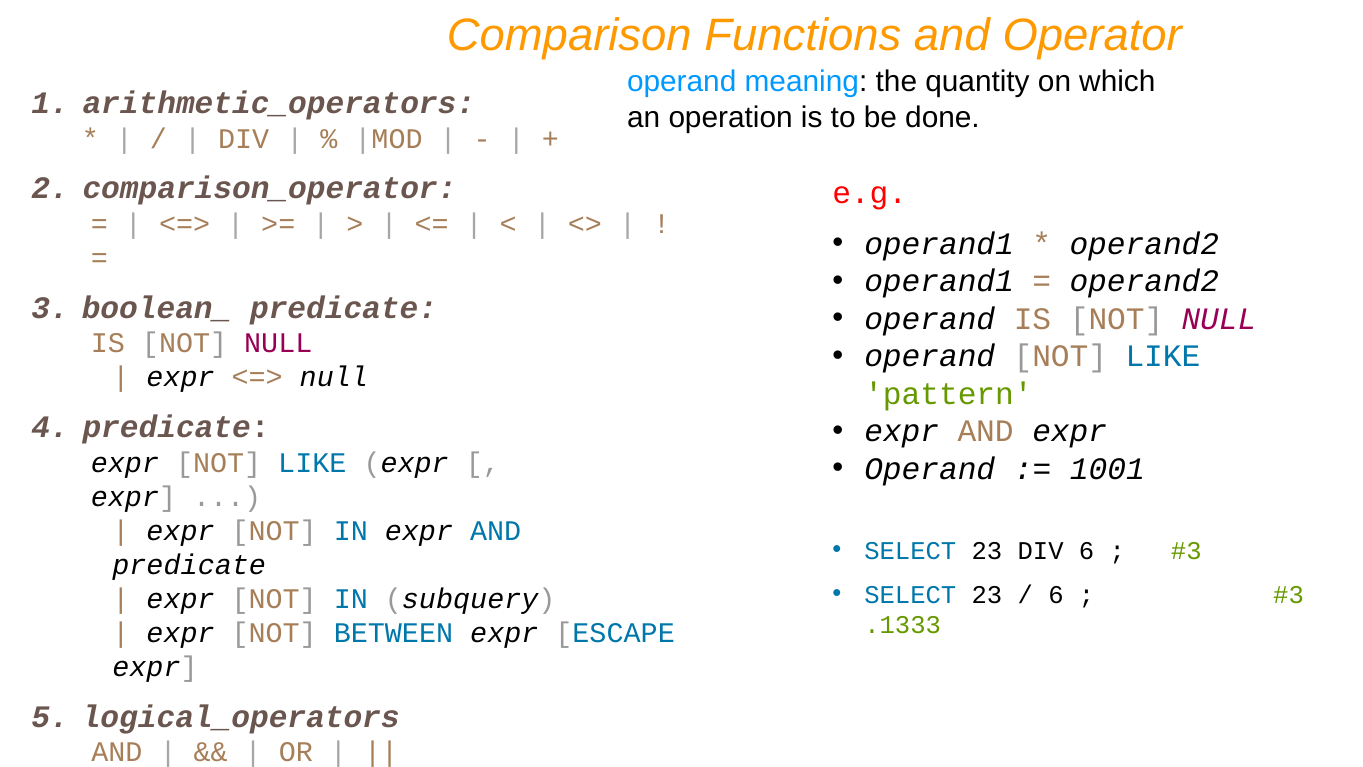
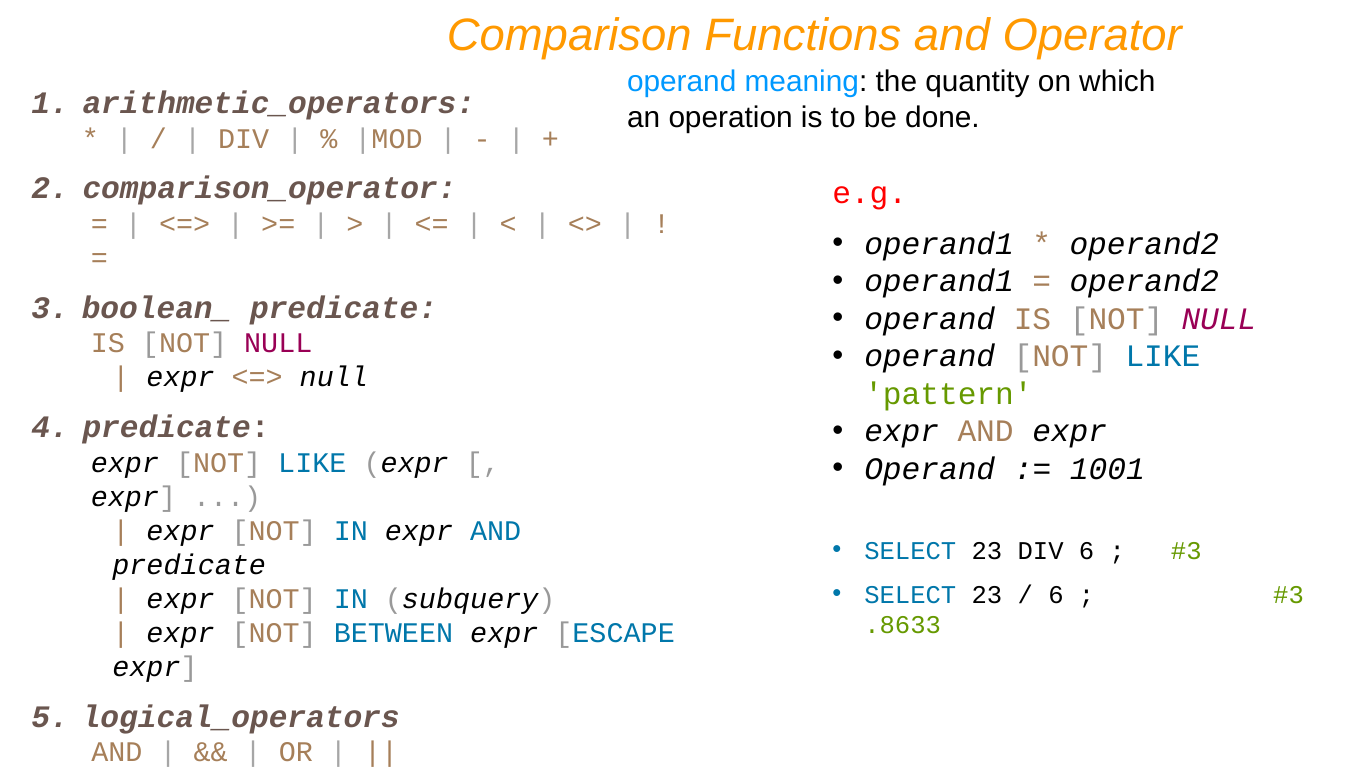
.1333: .1333 -> .8633 (903, 625)
